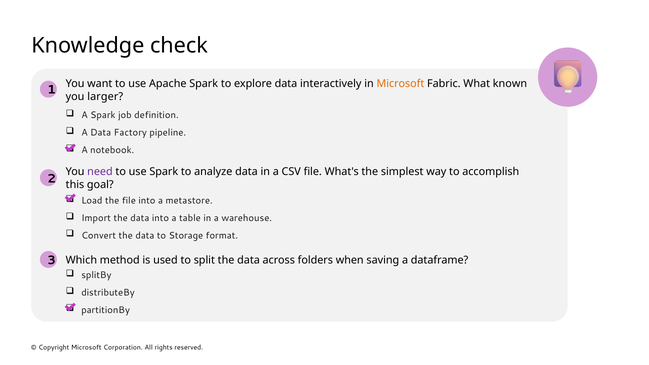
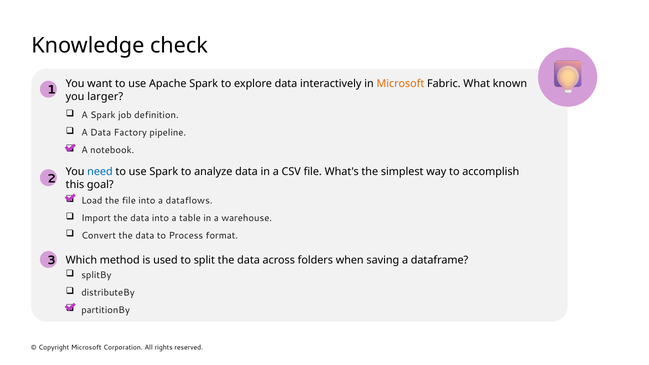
need colour: purple -> blue (100, 172)
metastore: metastore -> dataflows (189, 201)
Storage: Storage -> Process (186, 235)
